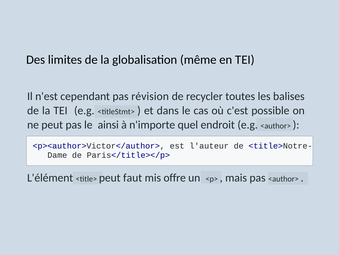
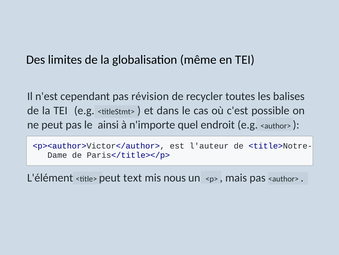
faut: faut -> text (133, 177)
offre: offre -> nous (175, 177)
